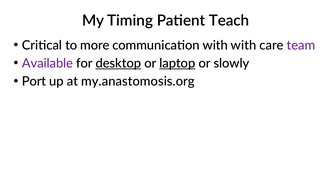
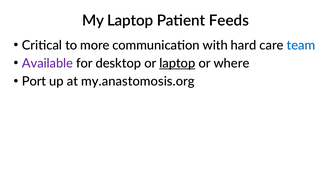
My Timing: Timing -> Laptop (130, 21)
Teach: Teach -> Feeds (229, 21)
with with: with -> hard (244, 45)
team colour: purple -> blue (301, 45)
desktop underline: present -> none (118, 63)
slowly: slowly -> where (231, 63)
